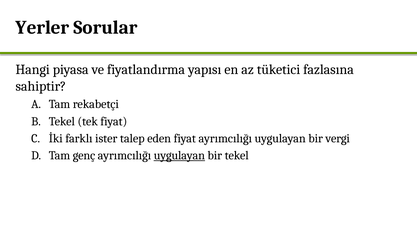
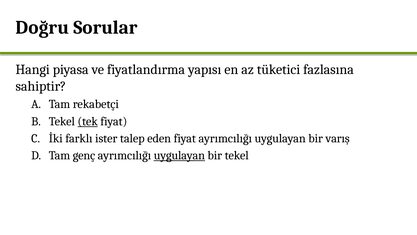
Yerler: Yerler -> Doğru (42, 27)
tek underline: none -> present (88, 121)
vergi: vergi -> varış (338, 138)
